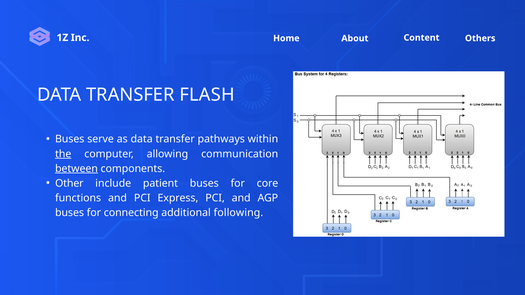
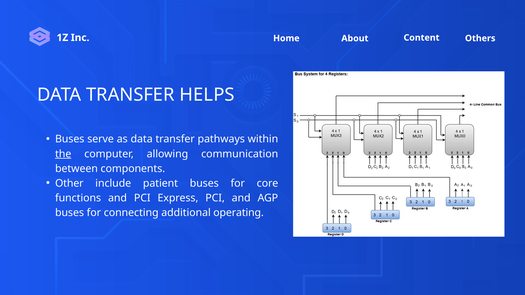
FLASH: FLASH -> HELPS (207, 95)
between underline: present -> none (76, 169)
following: following -> operating (239, 213)
